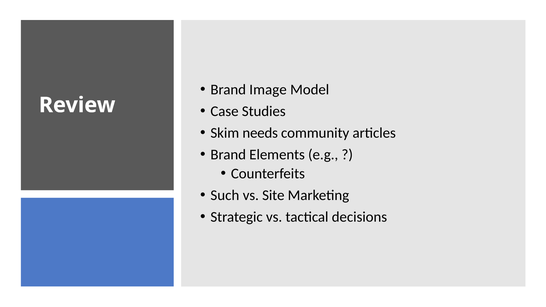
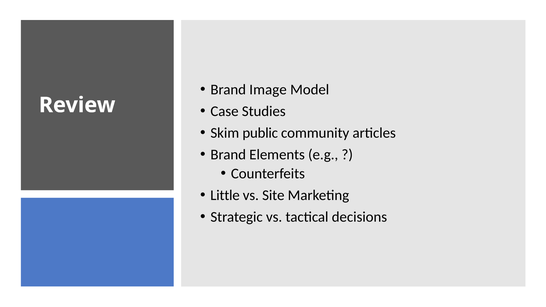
needs: needs -> public (260, 133)
Such: Such -> Little (225, 195)
